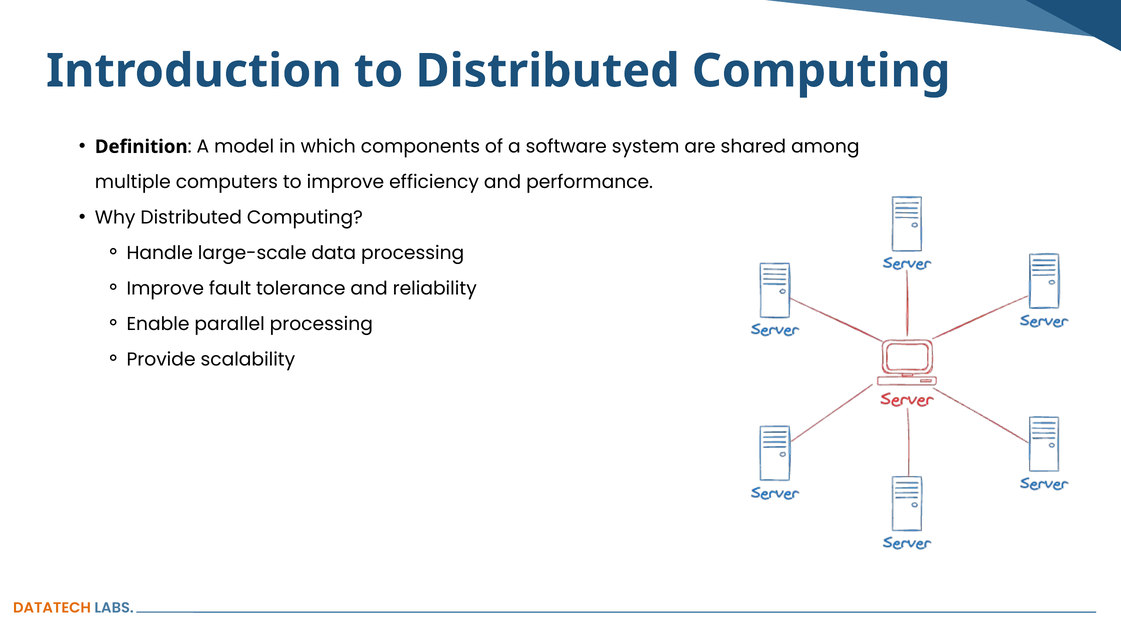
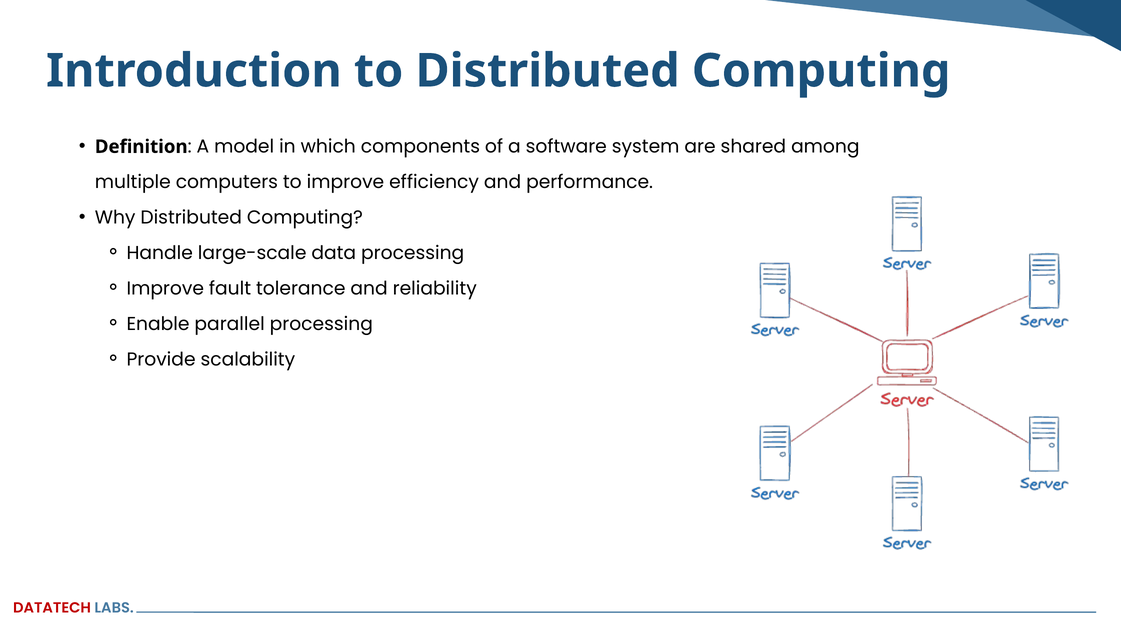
DATATECH colour: orange -> red (52, 608)
